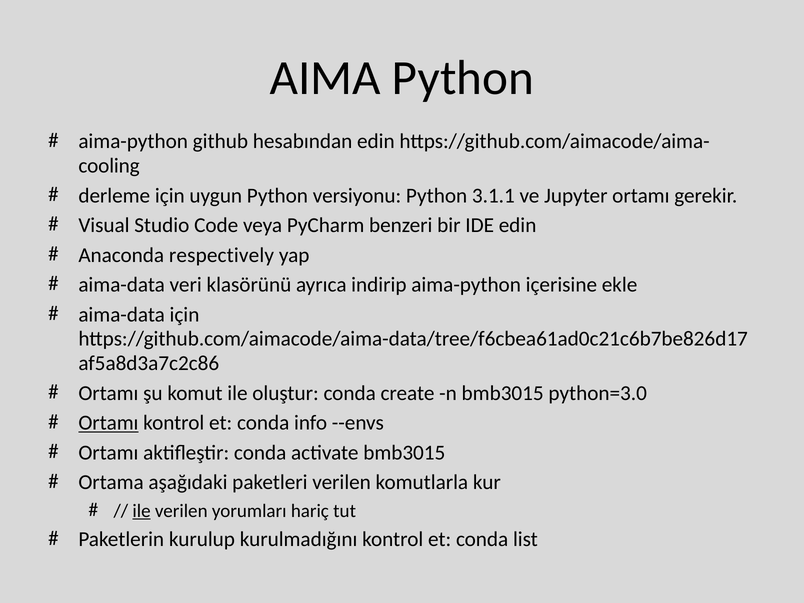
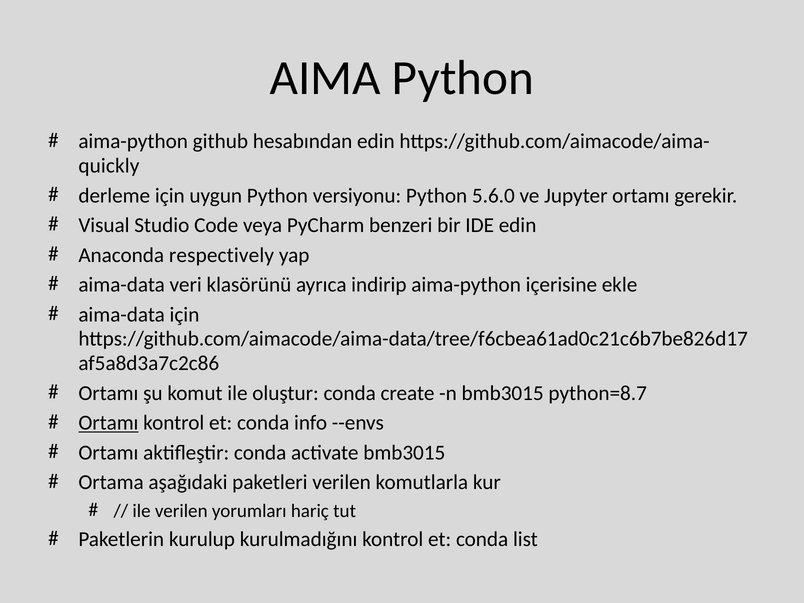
cooling: cooling -> quickly (109, 166)
3.1.1: 3.1.1 -> 5.6.0 (493, 196)
python=3.0: python=3.0 -> python=8.7 (598, 393)
ile underline: present -> none (142, 511)
